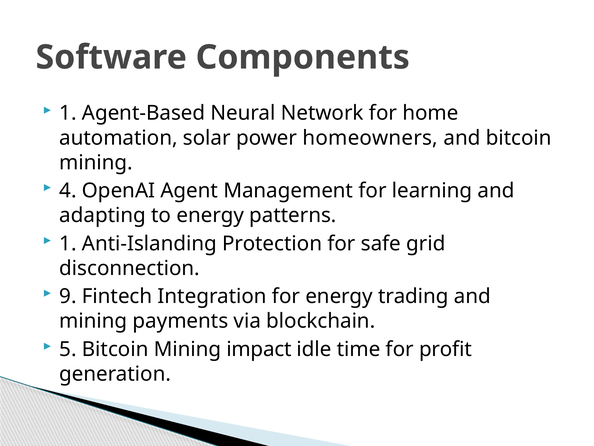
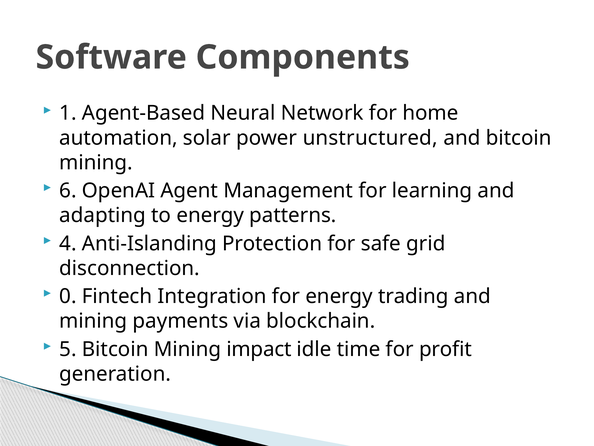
homeowners: homeowners -> unstructured (370, 138)
4: 4 -> 6 (68, 190)
1: 1 -> 4 (68, 243)
9: 9 -> 0 (68, 296)
